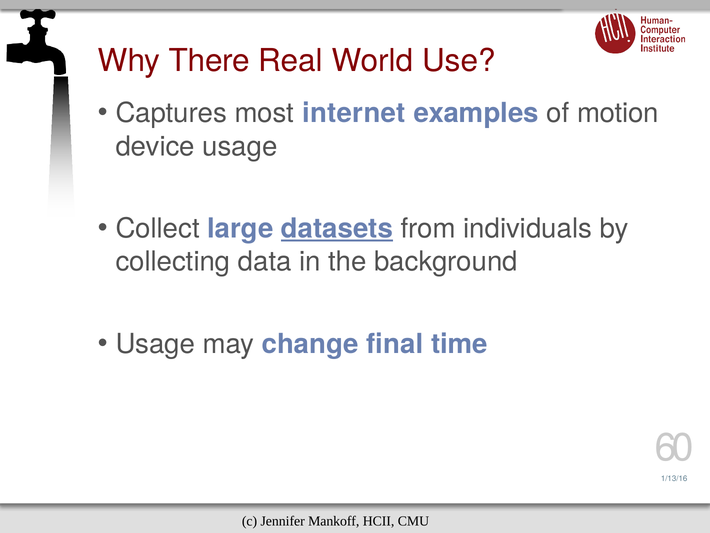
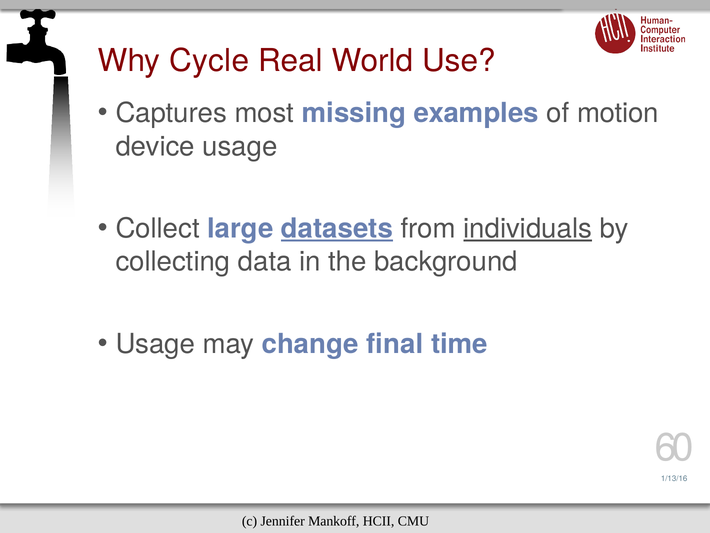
There: There -> Cycle (209, 61)
internet: internet -> missing (354, 113)
individuals underline: none -> present (528, 228)
